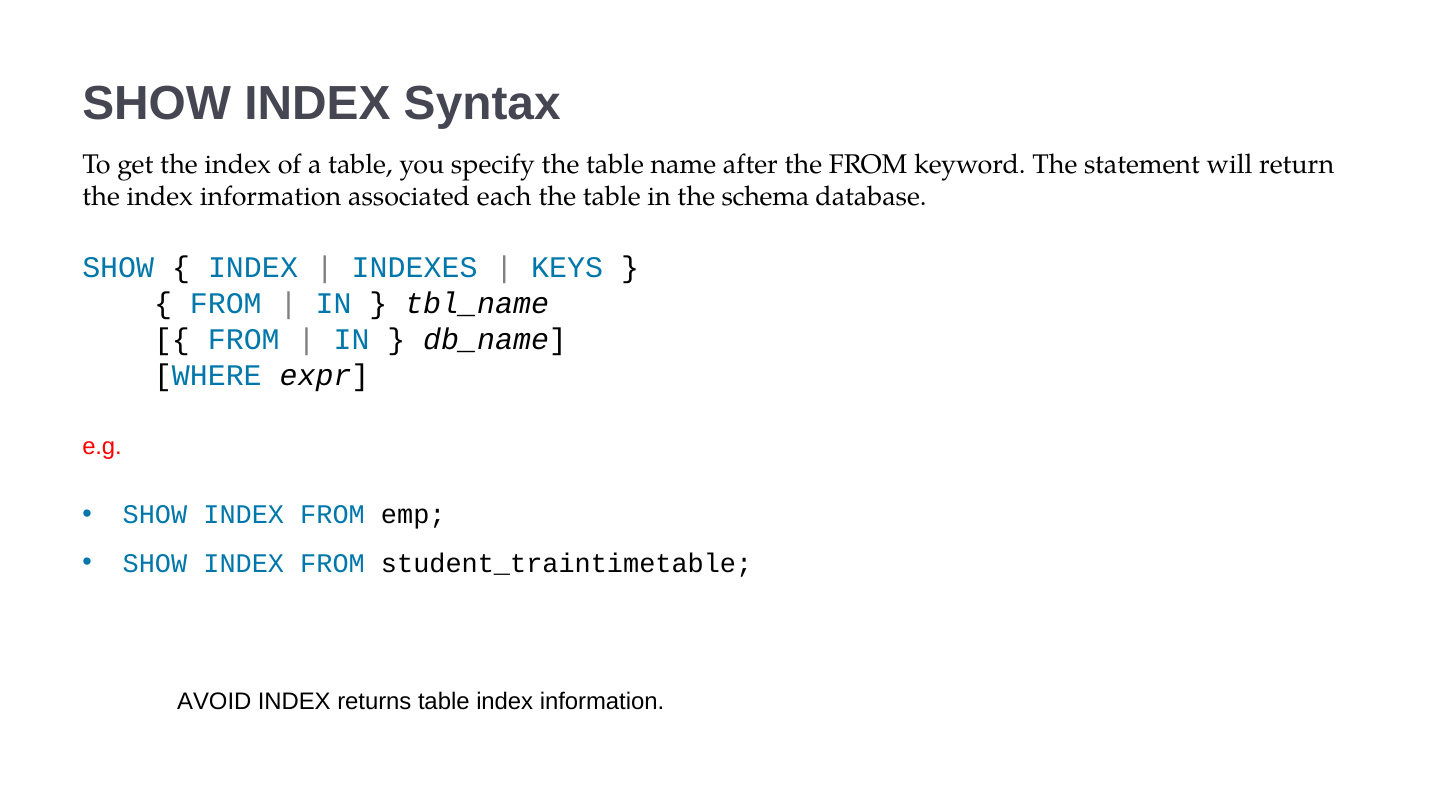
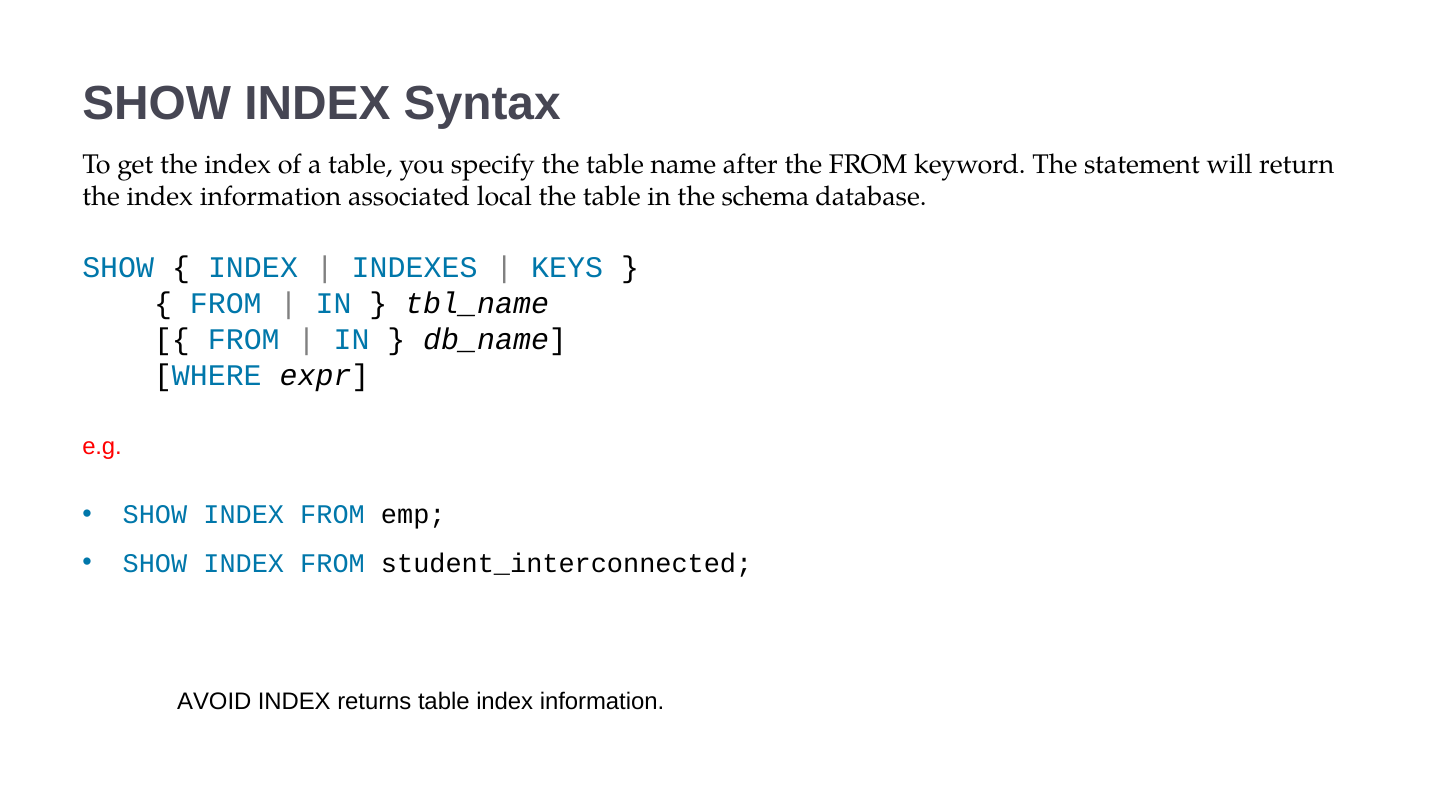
each: each -> local (504, 197)
student_traintimetable: student_traintimetable -> student_interconnected (567, 564)
